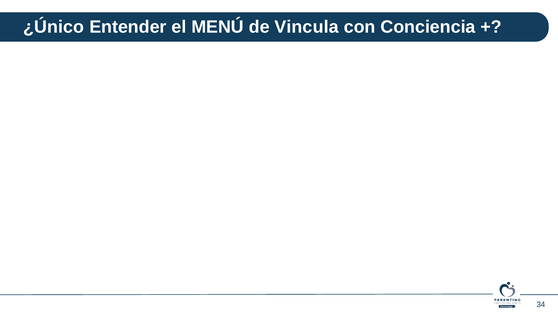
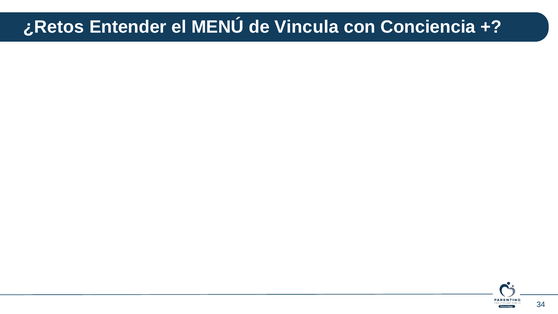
¿Único: ¿Único -> ¿Retos (54, 27)
